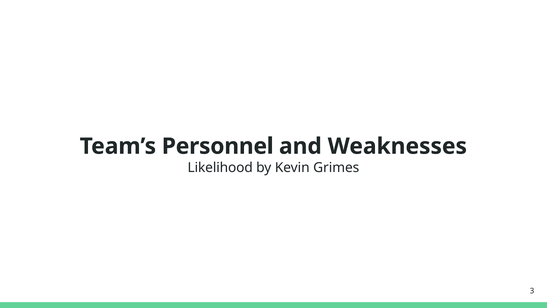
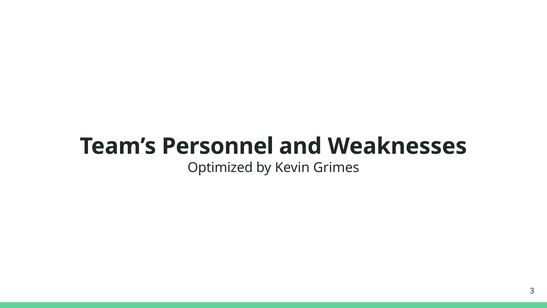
Likelihood: Likelihood -> Optimized (220, 167)
